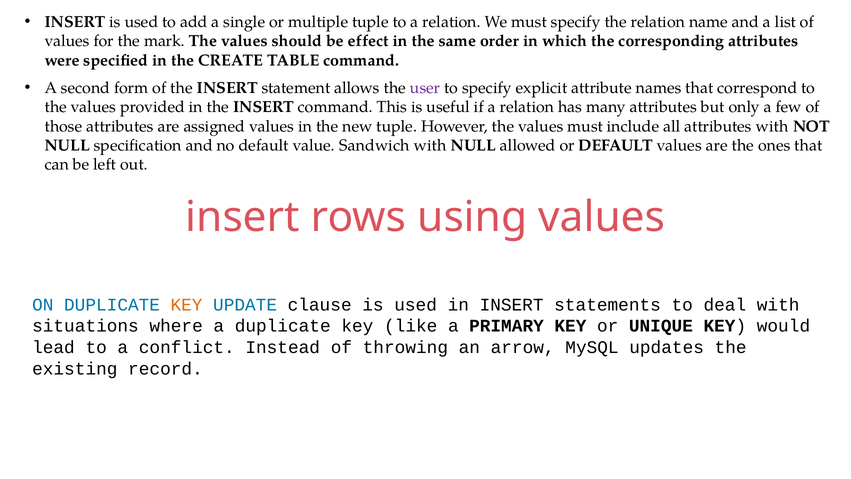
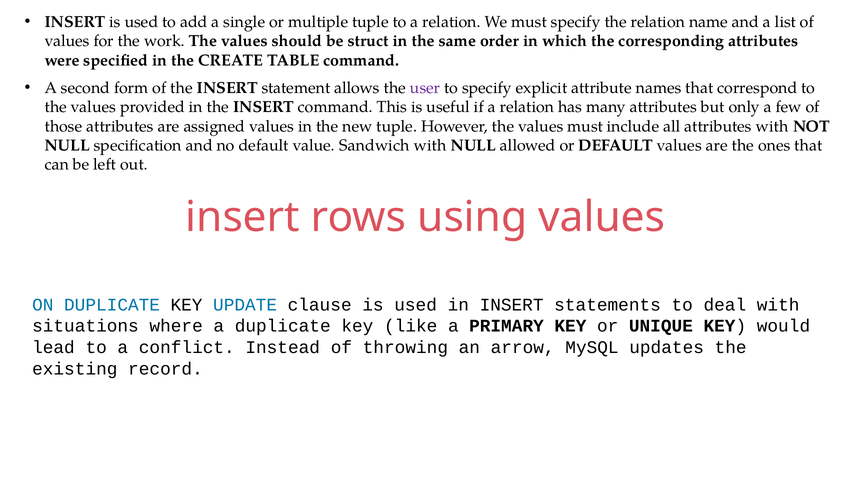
mark: mark -> work (164, 41)
effect: effect -> struct (368, 41)
KEY colour: orange -> black (187, 305)
